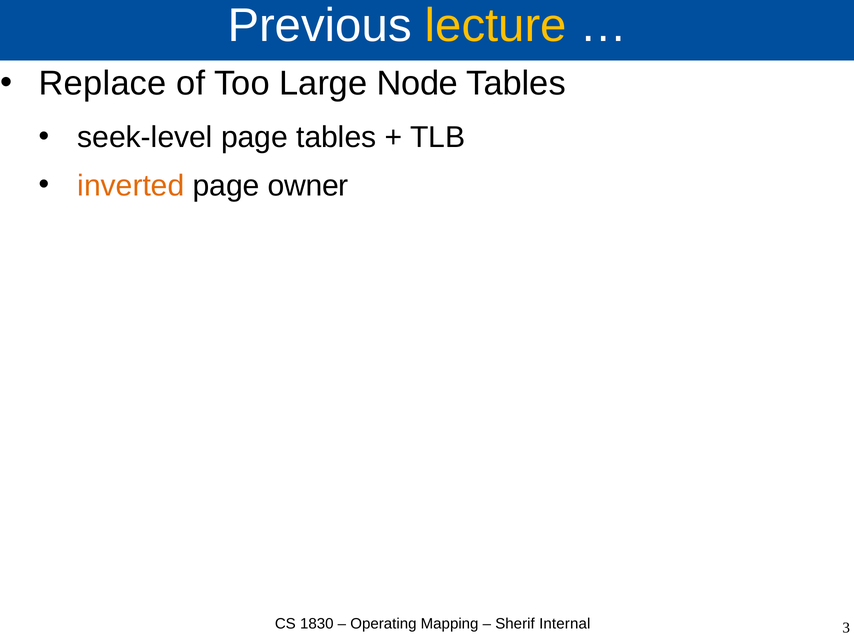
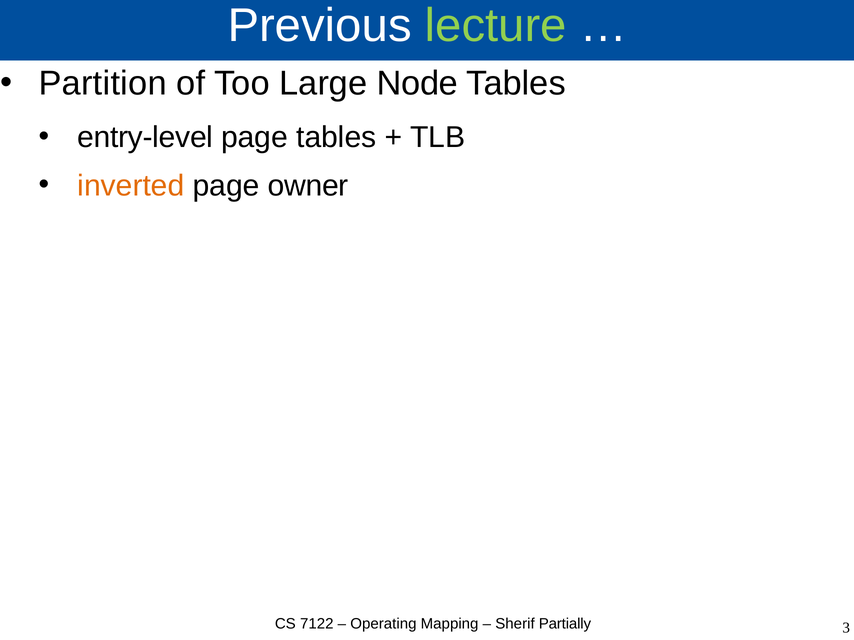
lecture colour: yellow -> light green (496, 25)
Replace: Replace -> Partition (103, 84)
seek-level: seek-level -> entry-level (145, 137)
1830: 1830 -> 7122 (317, 624)
Internal: Internal -> Partially (565, 624)
